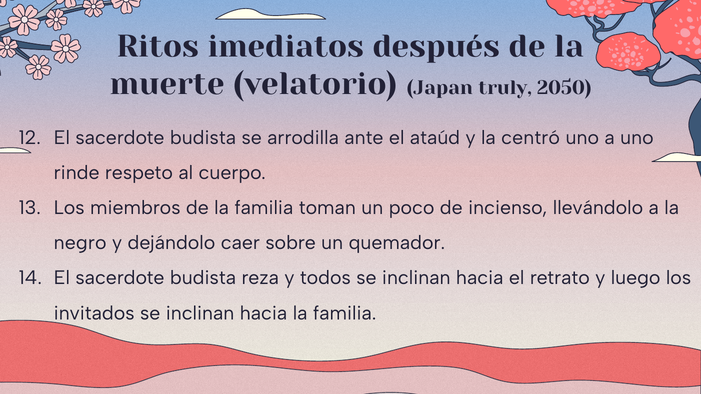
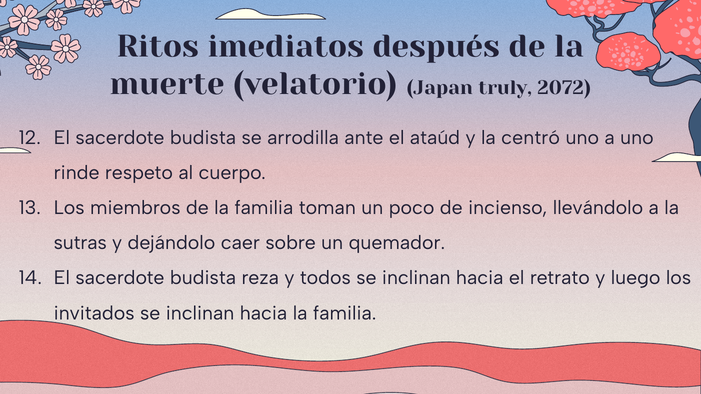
2050: 2050 -> 2072 (564, 88)
negro: negro -> sutras (80, 243)
